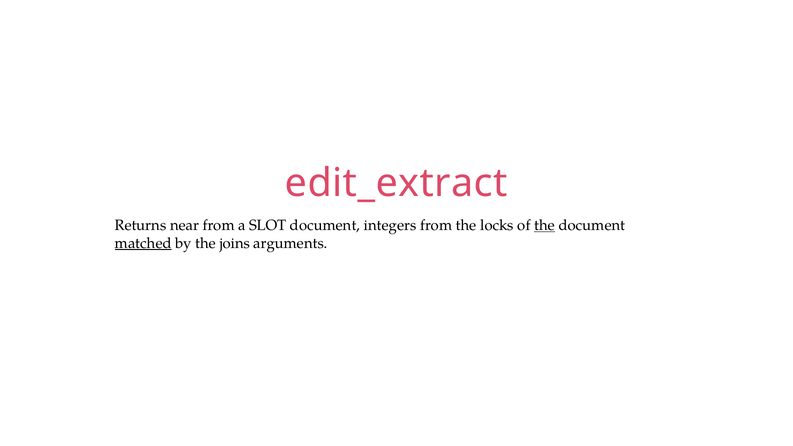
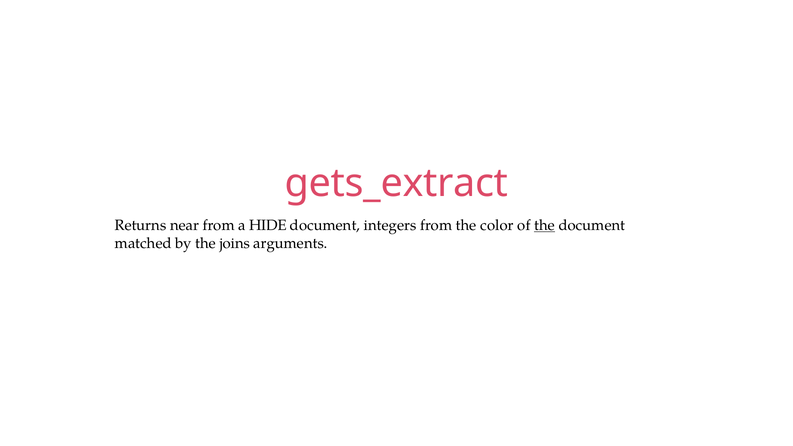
edit_extract: edit_extract -> gets_extract (397, 183)
SLOT: SLOT -> HIDE (268, 225)
locks: locks -> color (497, 225)
matched underline: present -> none (143, 243)
